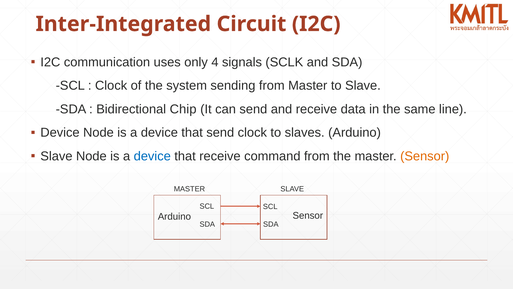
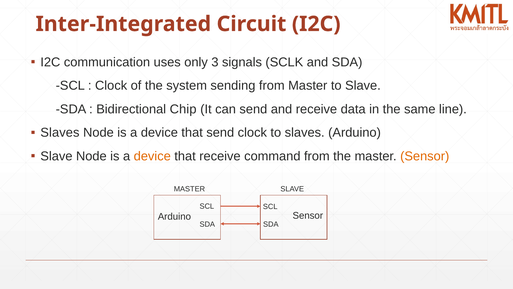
4: 4 -> 3 (215, 62)
Device: Device -> Slaves (60, 132)
device colour: blue -> orange (152, 156)
